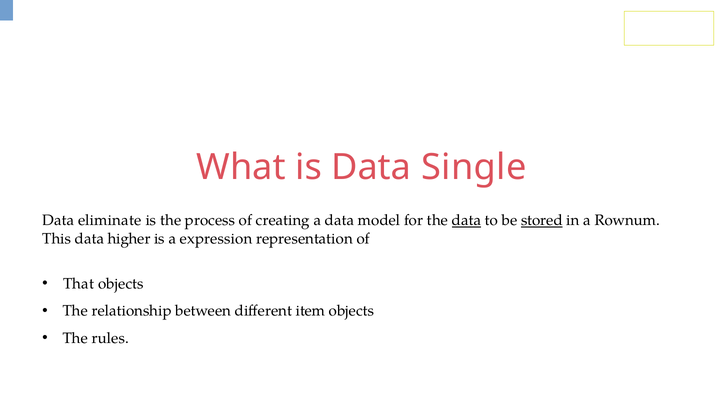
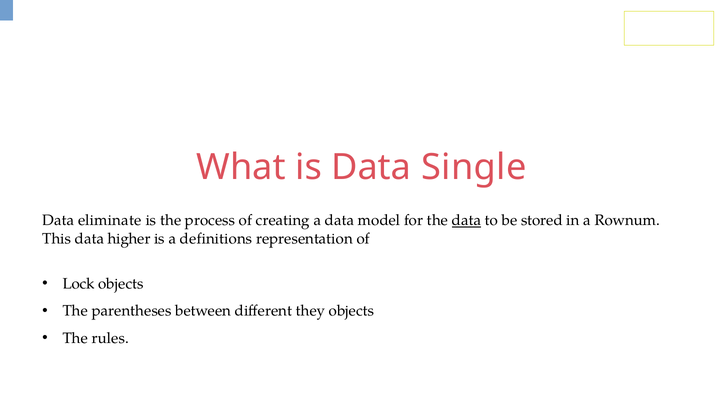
stored underline: present -> none (542, 221)
expression: expression -> definitions (216, 239)
That: That -> Lock (79, 284)
relationship: relationship -> parentheses (132, 311)
item: item -> they (310, 311)
